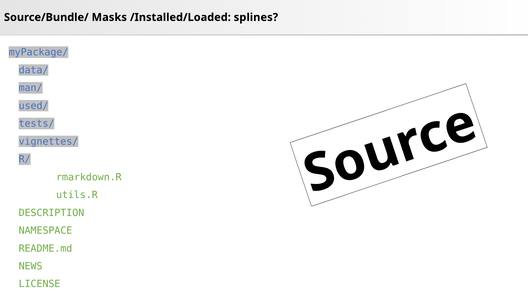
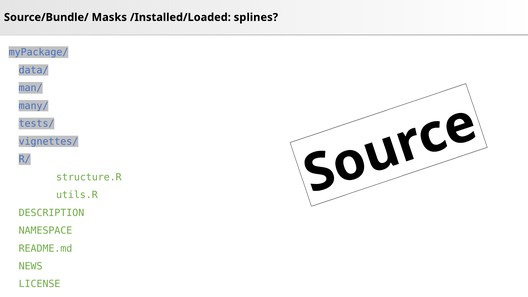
used/: used/ -> many/ (34, 106)
rmarkdown.R: rmarkdown.R -> structure.R (89, 177)
